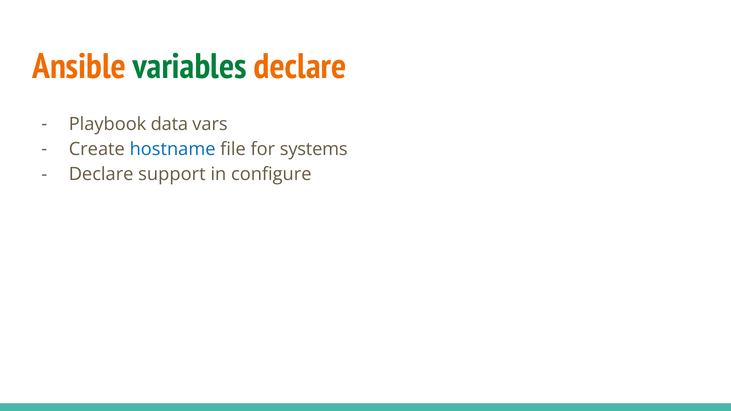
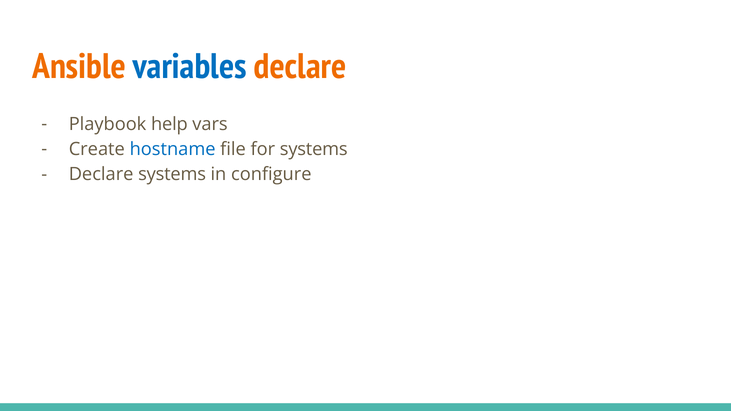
variables colour: green -> blue (190, 67)
data: data -> help (169, 124)
Declare support: support -> systems (172, 175)
